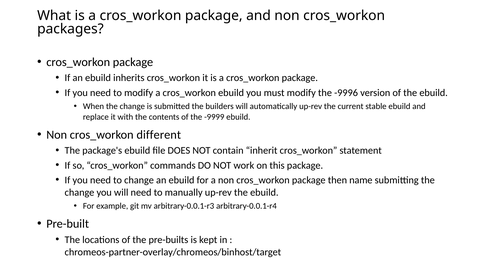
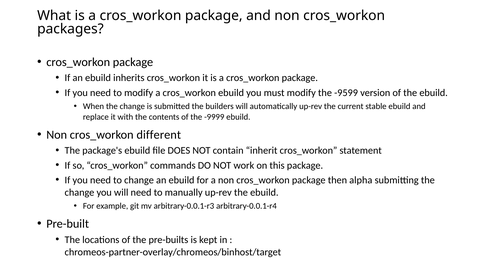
-9996: -9996 -> -9599 (346, 93)
name: name -> alpha (361, 180)
